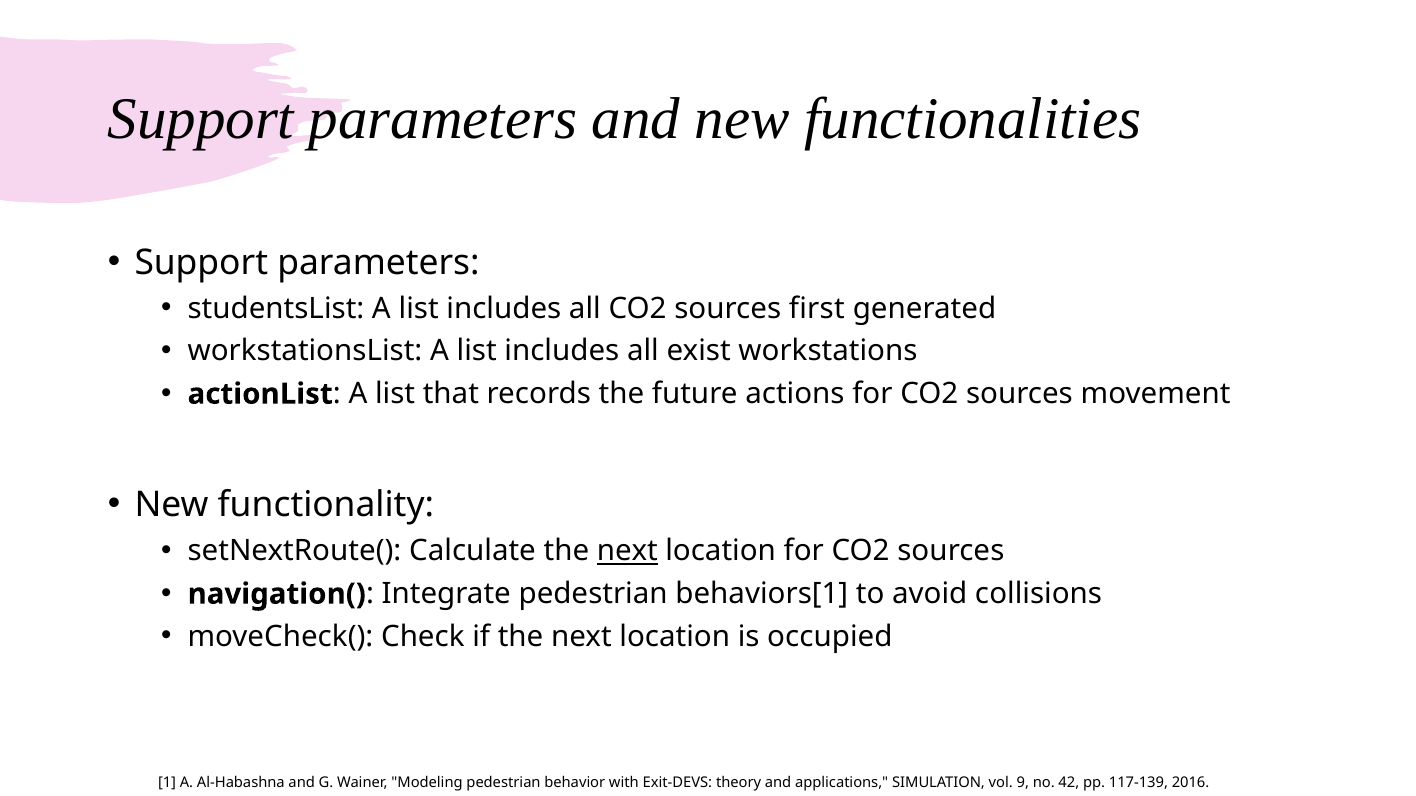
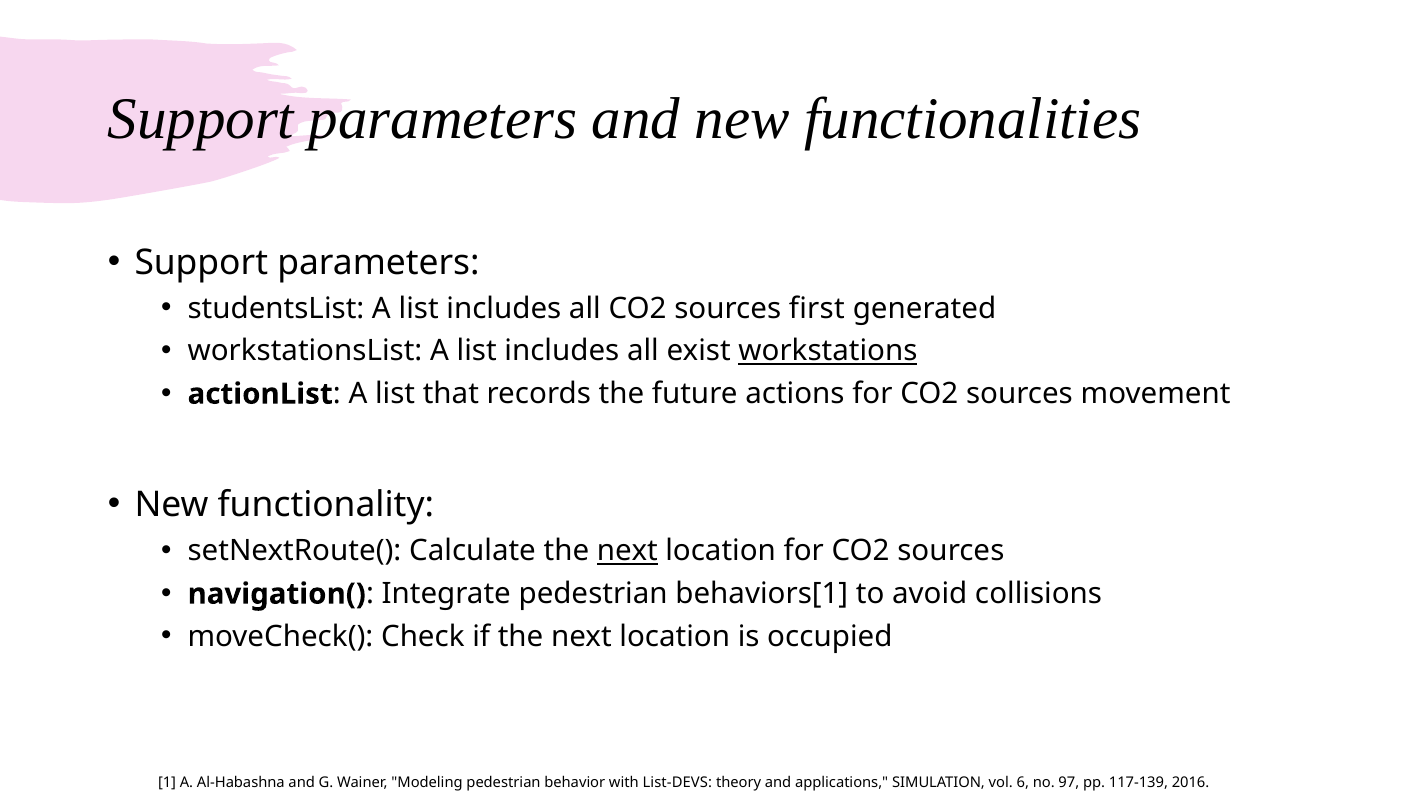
workstations underline: none -> present (828, 351)
Exit-DEVS: Exit-DEVS -> List-DEVS (677, 783)
9: 9 -> 6 (1023, 783)
42: 42 -> 97 (1069, 783)
